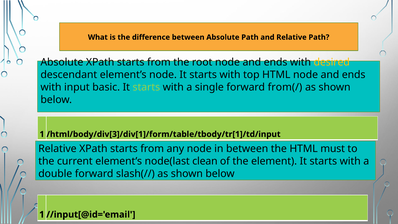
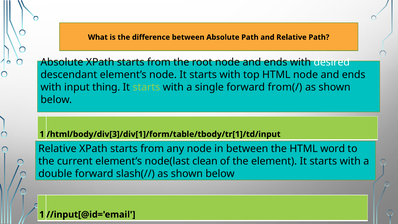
desired colour: yellow -> white (332, 62)
basic: basic -> thing (106, 87)
must: must -> word (333, 149)
